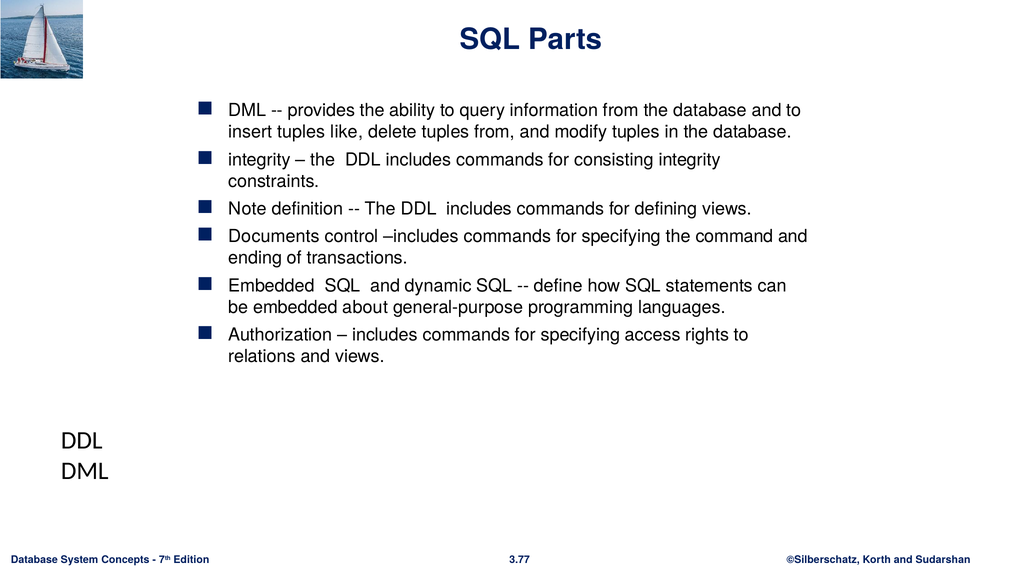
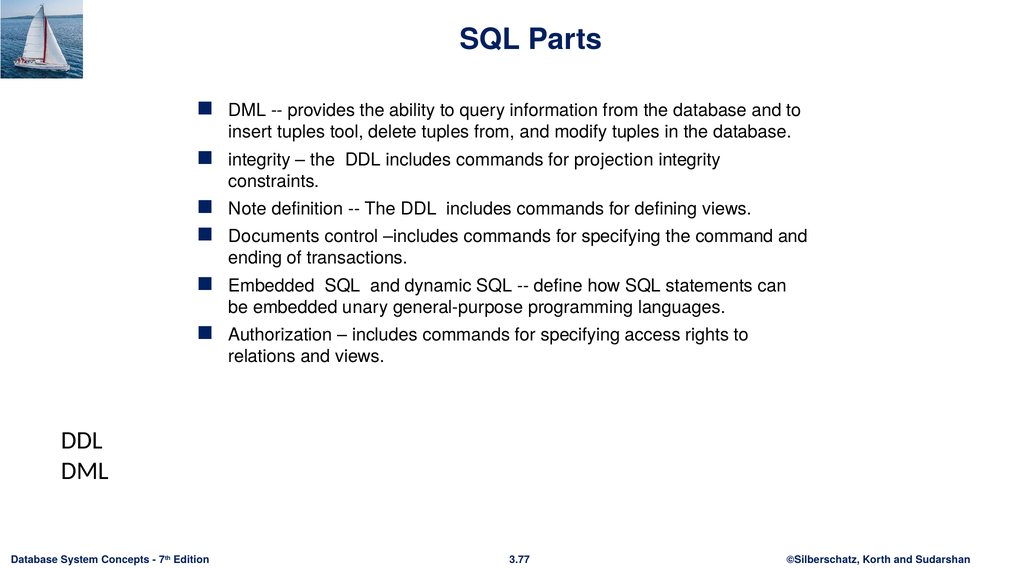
like: like -> tool (347, 132)
consisting: consisting -> projection (614, 160)
about: about -> unary (365, 307)
